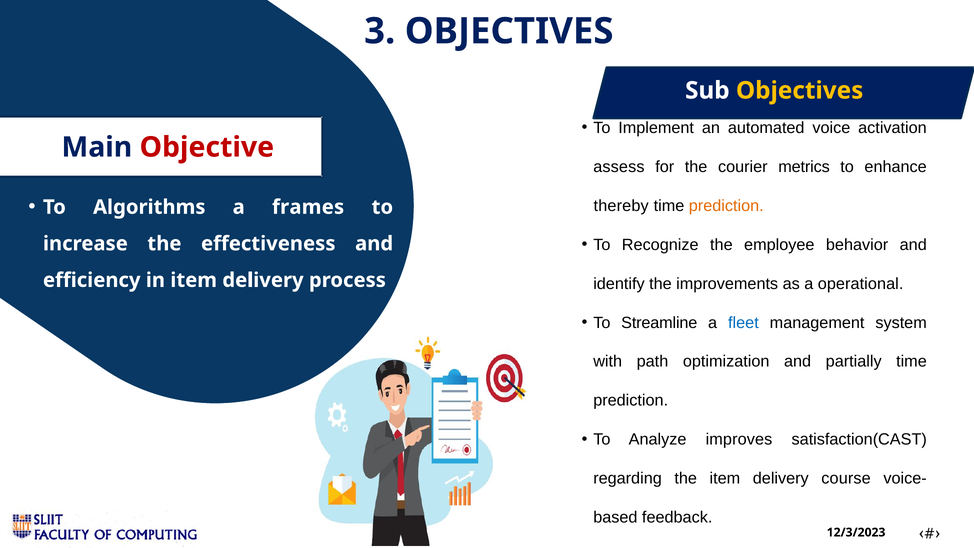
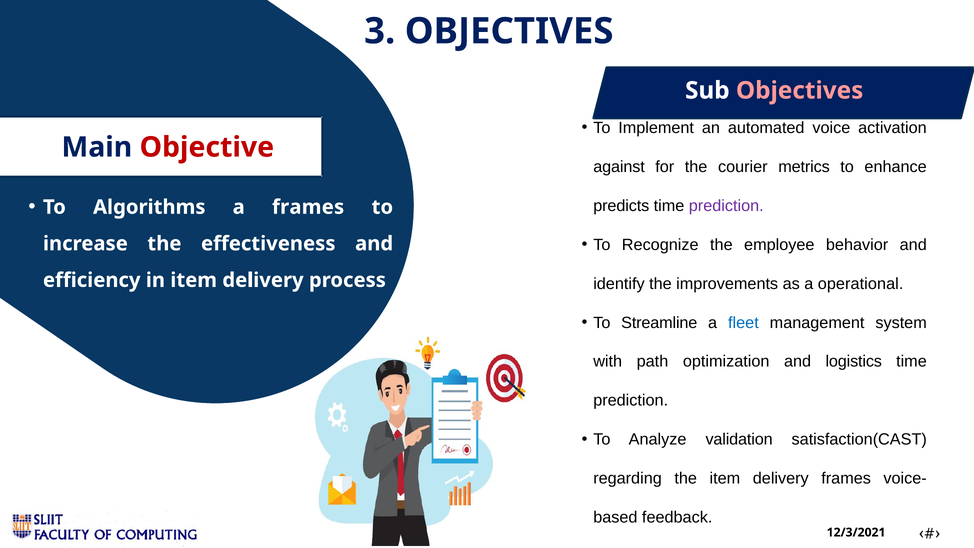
Objectives colour: yellow -> pink (800, 91)
assess: assess -> against (619, 167)
thereby: thereby -> predicts (621, 206)
prediction colour: orange -> purple (726, 206)
partially: partially -> logistics (854, 362)
improves: improves -> validation (739, 439)
delivery course: course -> frames (846, 478)
12/3/2023: 12/3/2023 -> 12/3/2021 (856, 532)
